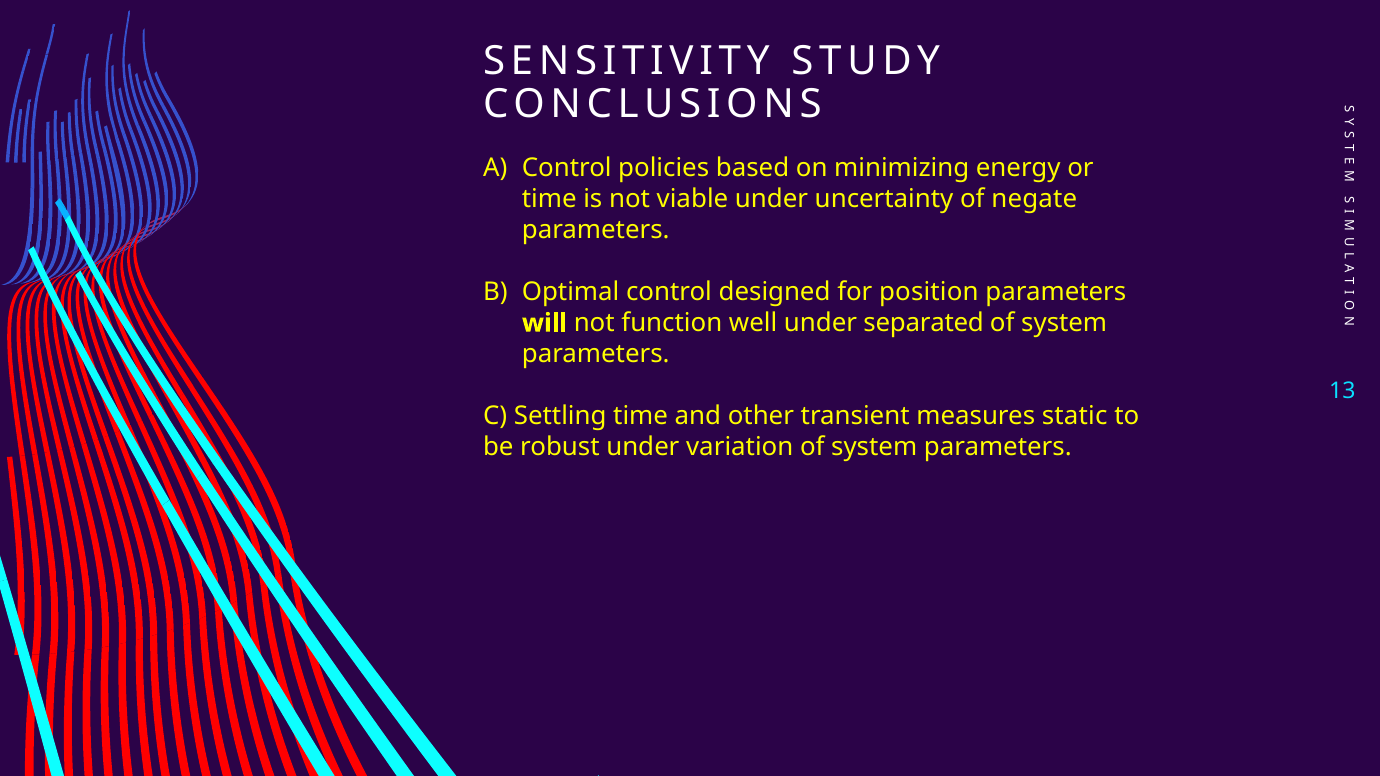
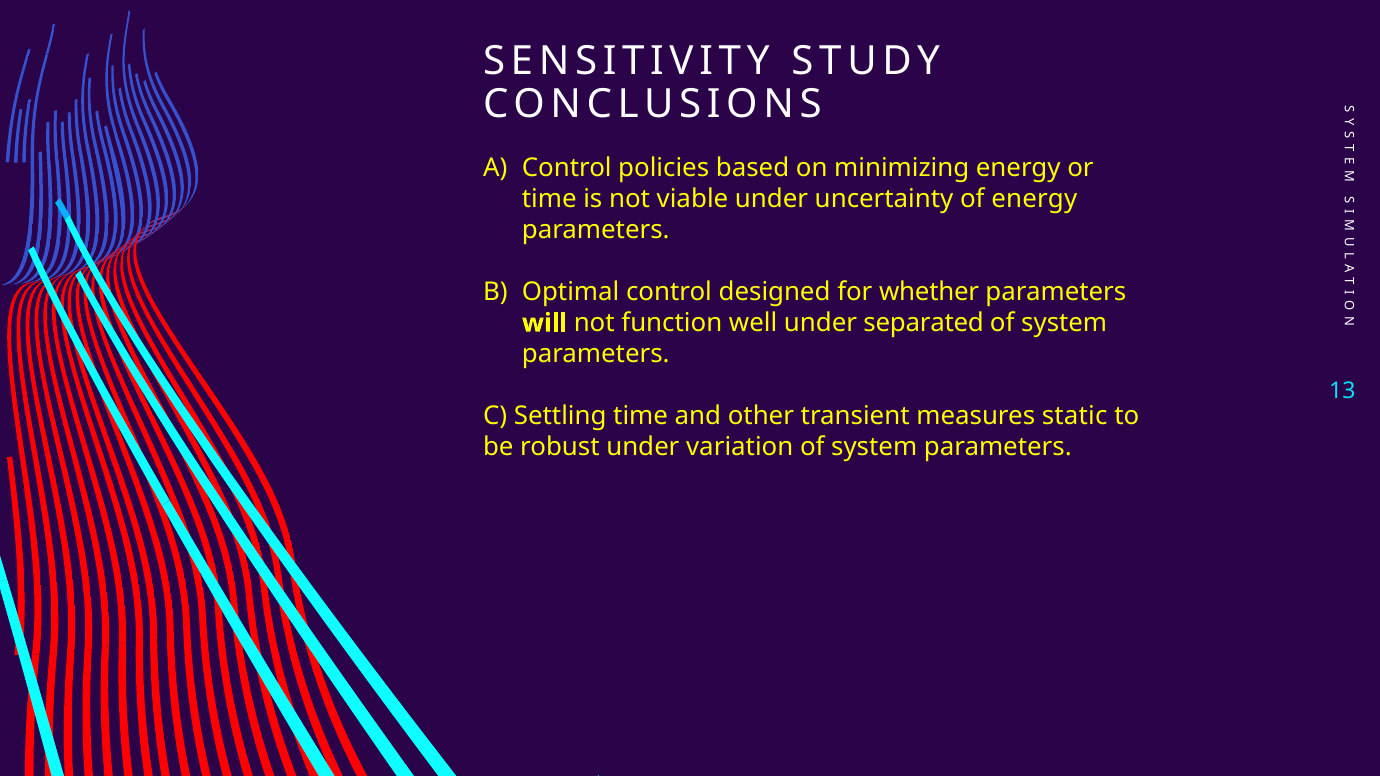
of negate: negate -> energy (1034, 199)
position: position -> whether (929, 292)
